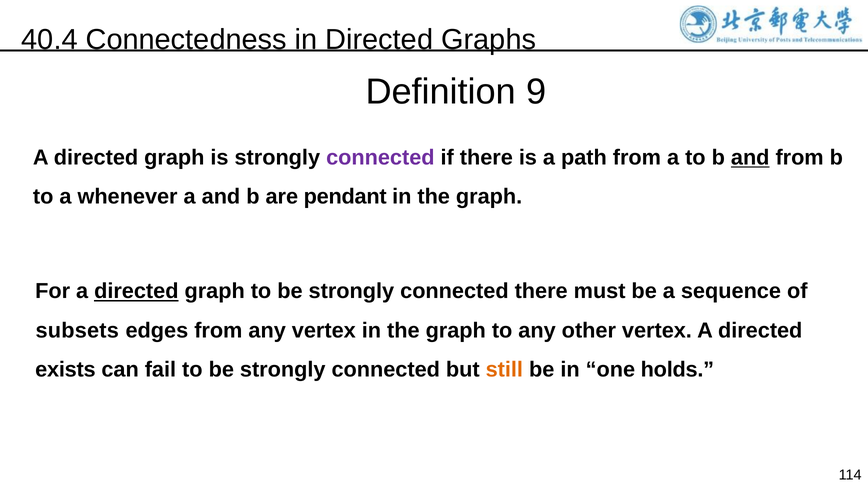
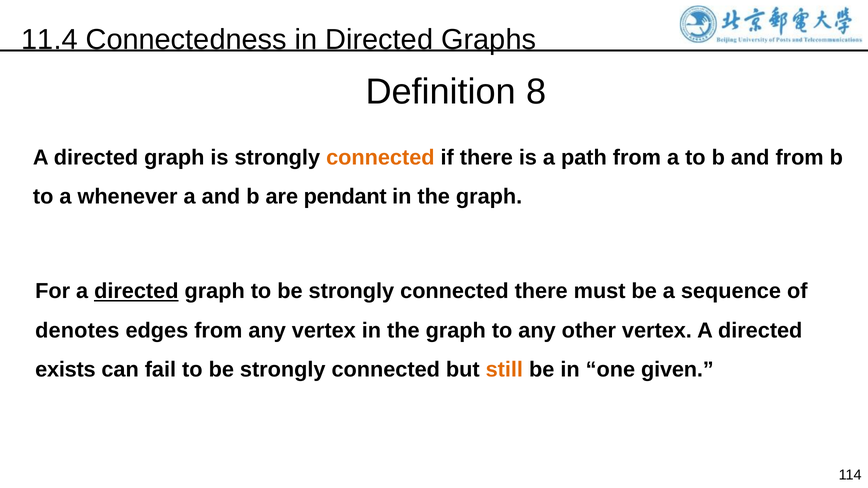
40.4: 40.4 -> 11.4 (50, 40)
9: 9 -> 8 (536, 92)
connected colour: purple -> orange (380, 158)
and underline: present -> none (750, 158)
subsets: subsets -> denotes (77, 331)
holds: holds -> given (677, 370)
